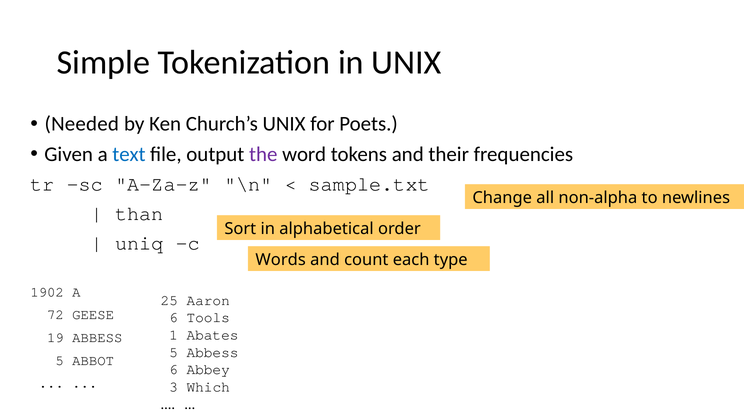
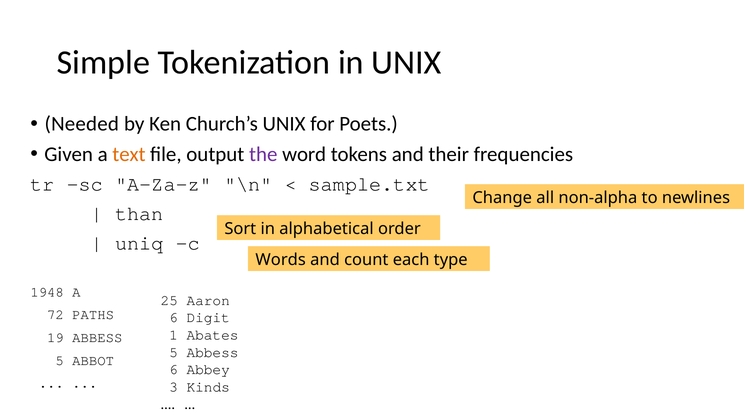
text colour: blue -> orange (129, 154)
1902: 1902 -> 1948 (47, 292)
GEESE: GEESE -> PATHS (93, 315)
Tools: Tools -> Digit (208, 318)
Which: Which -> Kinds (208, 387)
